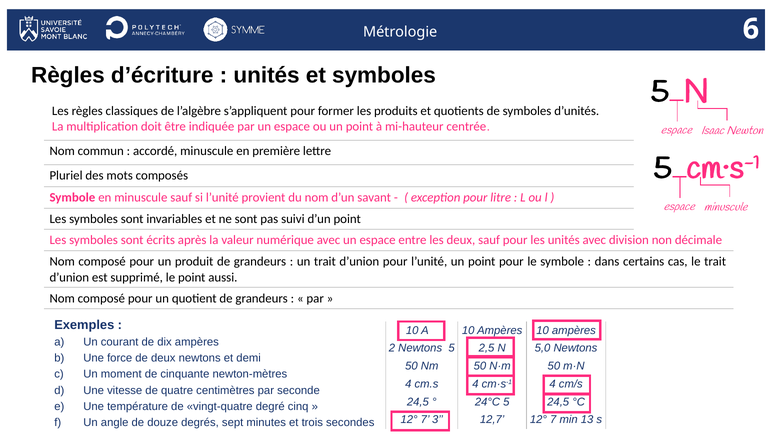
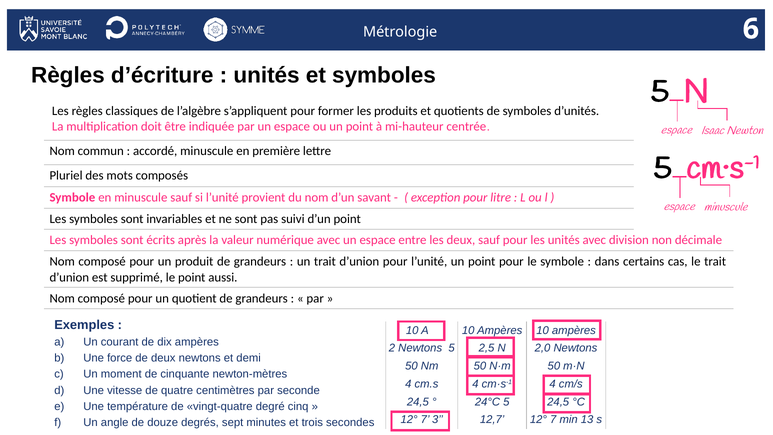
5,0: 5,0 -> 2,0 (543, 348)
